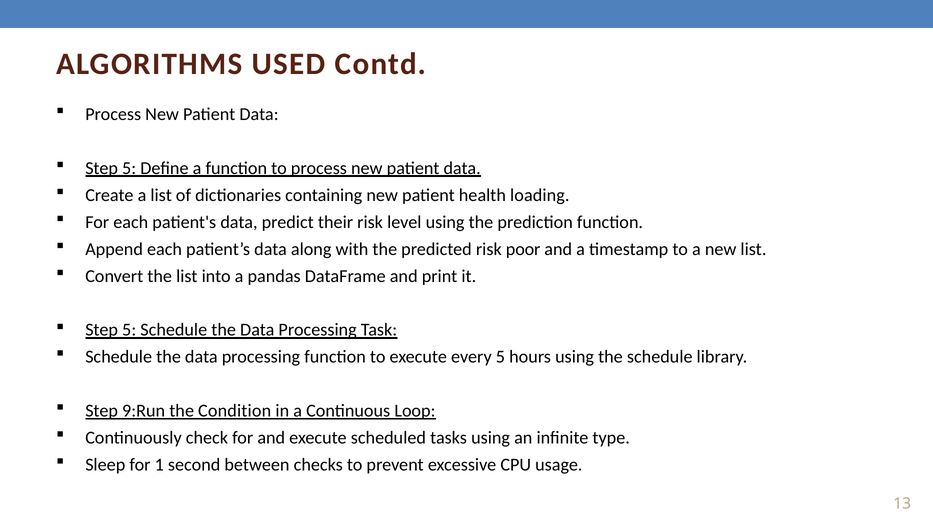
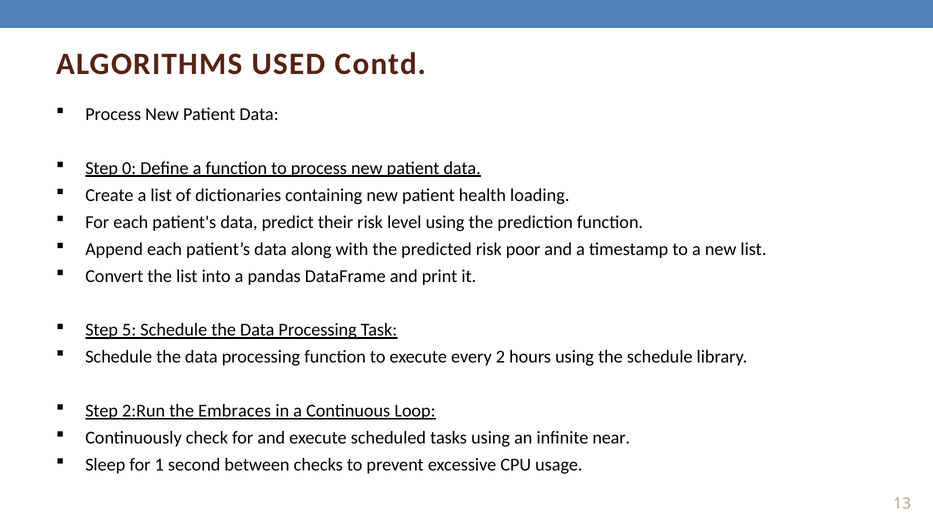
5: 5 -> 0 (129, 168)
every 5: 5 -> 2 (500, 357)
9:Run: 9:Run -> 2:Run (144, 411)
Condition: Condition -> Embraces (235, 411)
type: type -> near (611, 438)
